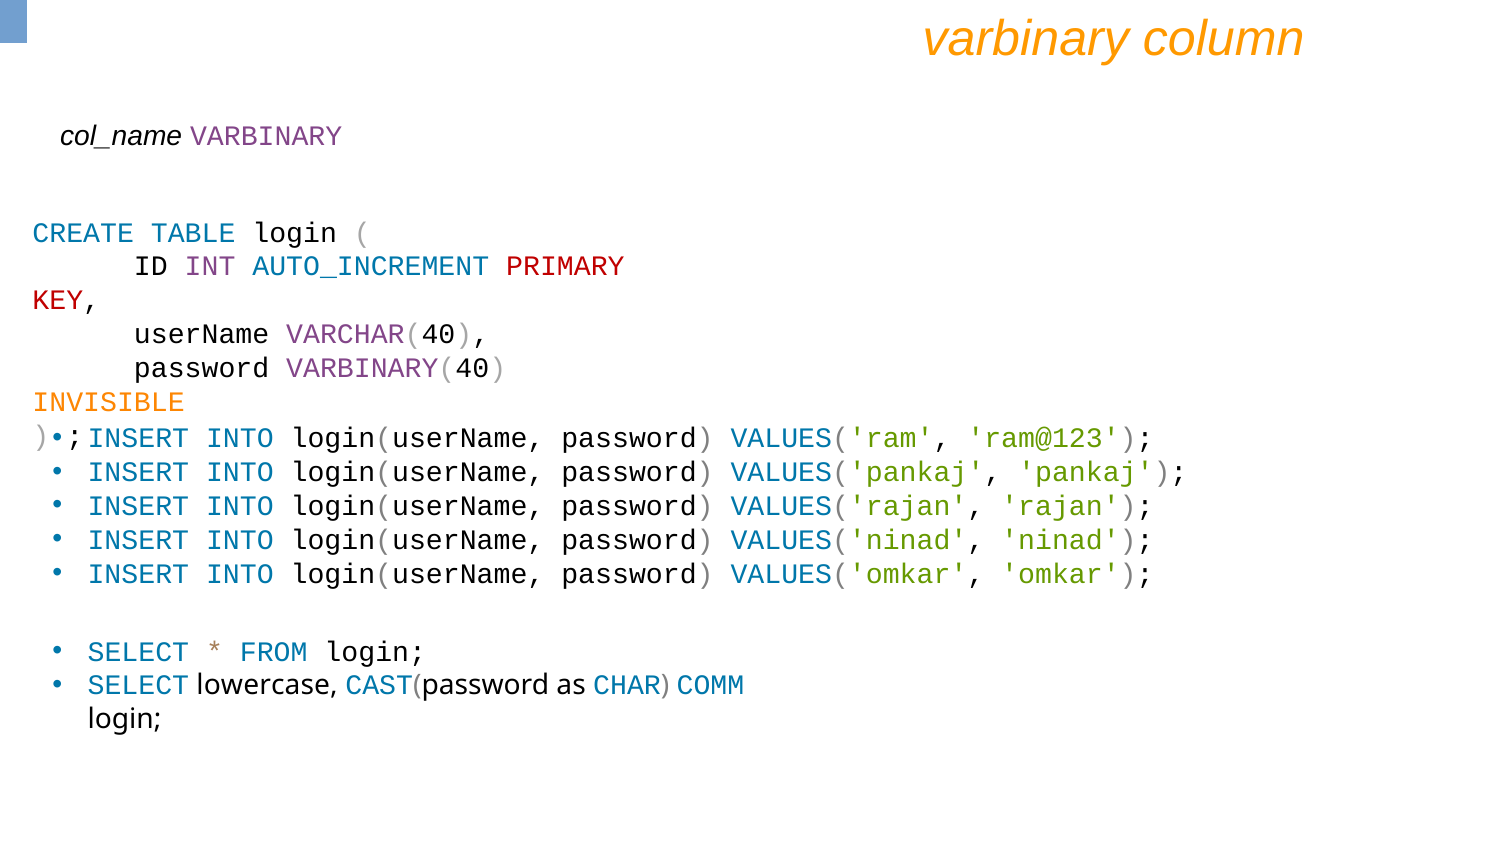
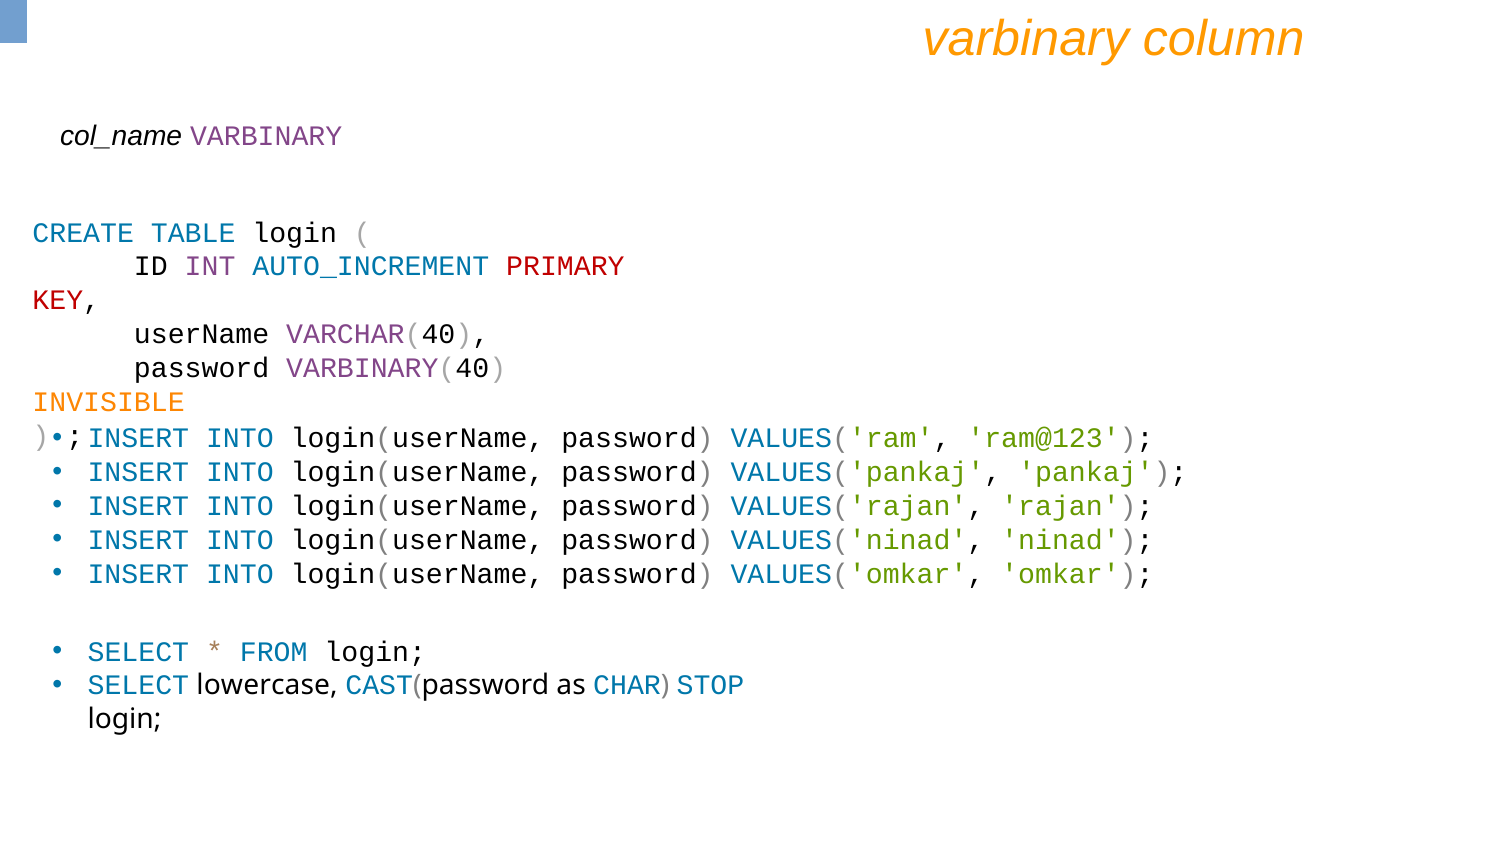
COMM: COMM -> STOP (710, 686)
